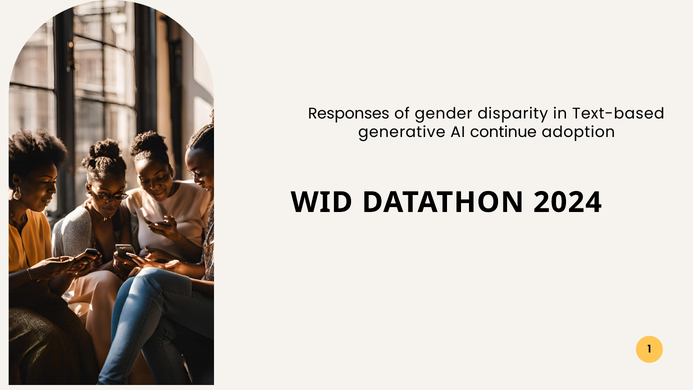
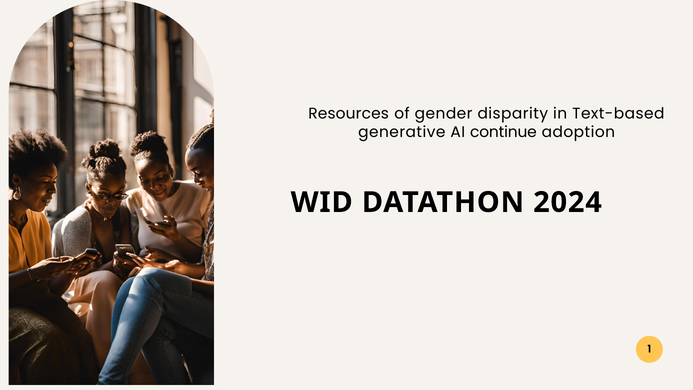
Responses: Responses -> Resources (349, 114)
